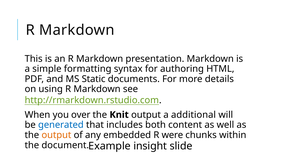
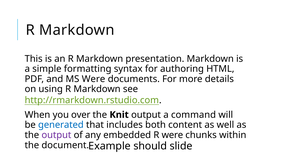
MS Static: Static -> Were (94, 79)
additional: additional -> command (193, 115)
output colour: orange -> purple (56, 135)
insight: insight -> should (150, 146)
